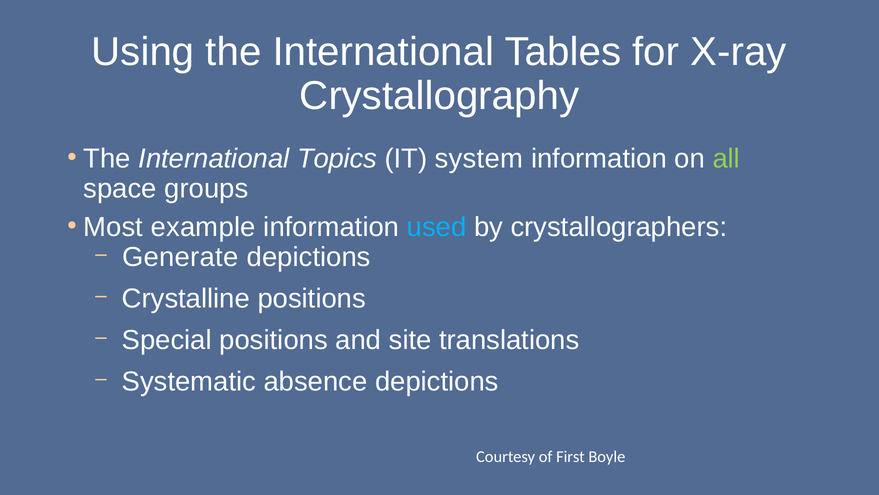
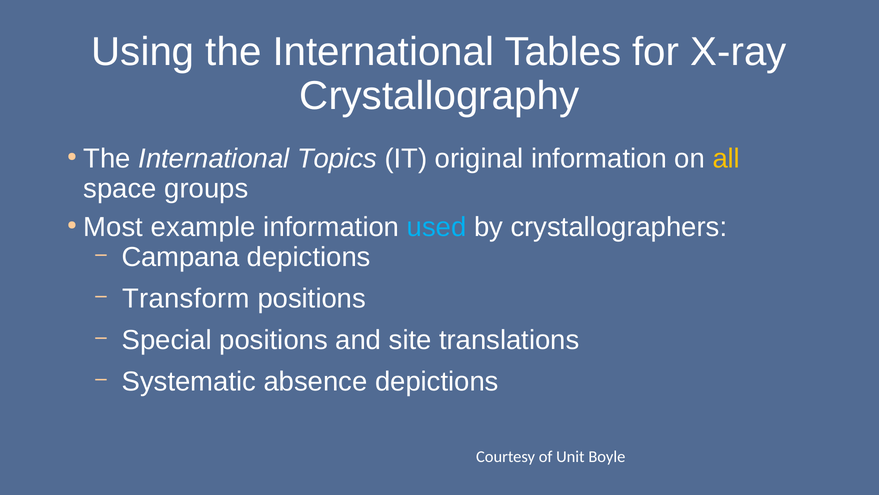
system: system -> original (479, 159)
all colour: light green -> yellow (726, 159)
Generate: Generate -> Campana (181, 257)
Crystalline: Crystalline -> Transform (186, 298)
First: First -> Unit (570, 456)
